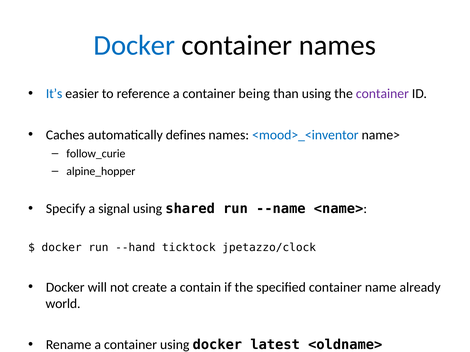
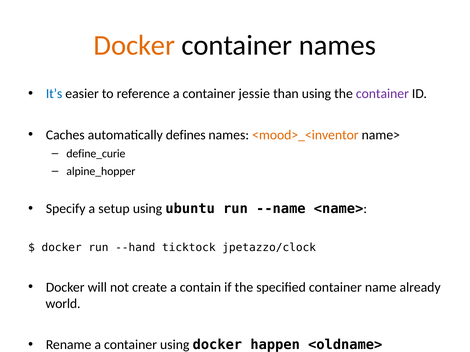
Docker colour: blue -> orange (134, 45)
being: being -> jessie (254, 94)
<mood>_<inventor colour: blue -> orange (305, 135)
follow_curie: follow_curie -> define_curie (96, 154)
signal: signal -> setup (114, 209)
shared: shared -> ubuntu (190, 209)
latest: latest -> happen (275, 345)
